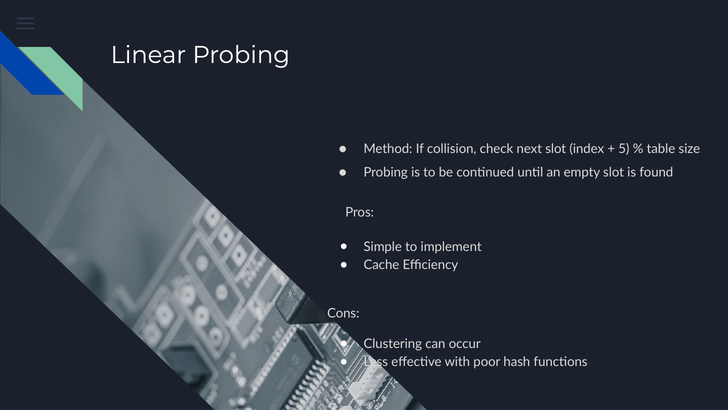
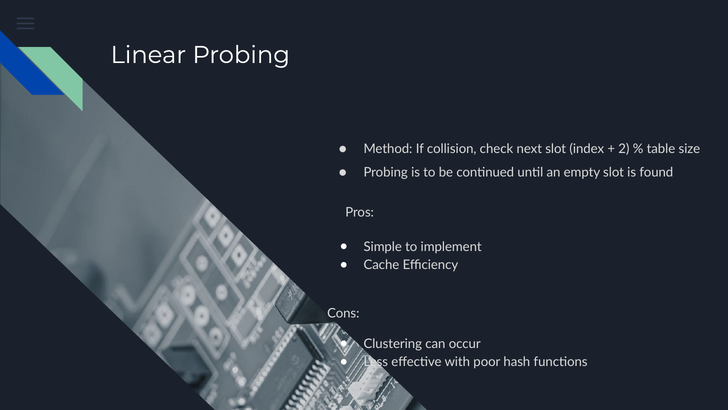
5: 5 -> 2 (624, 149)
